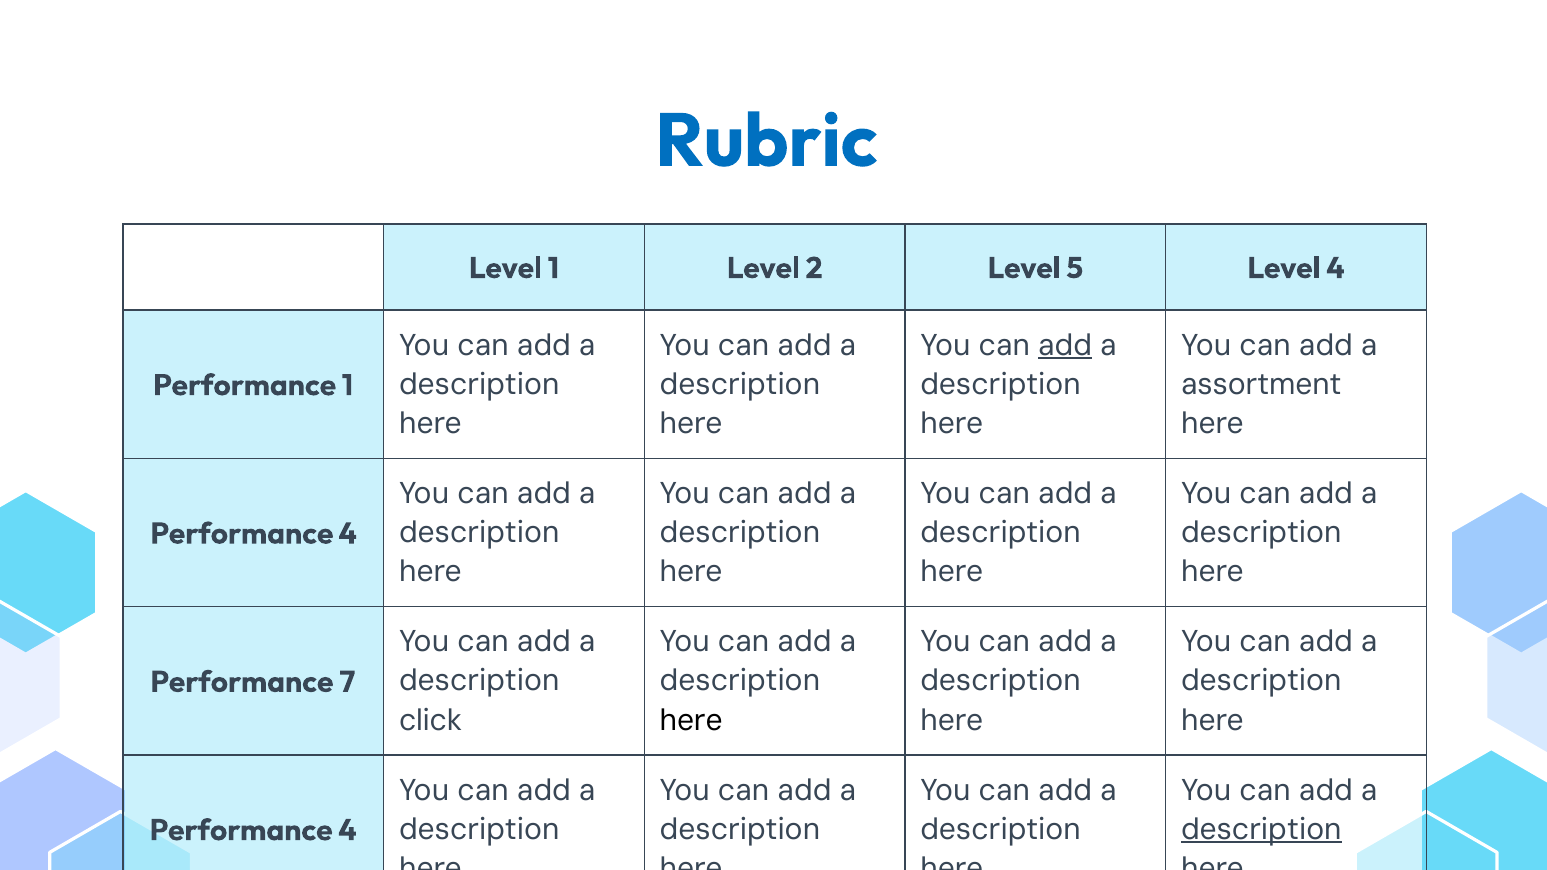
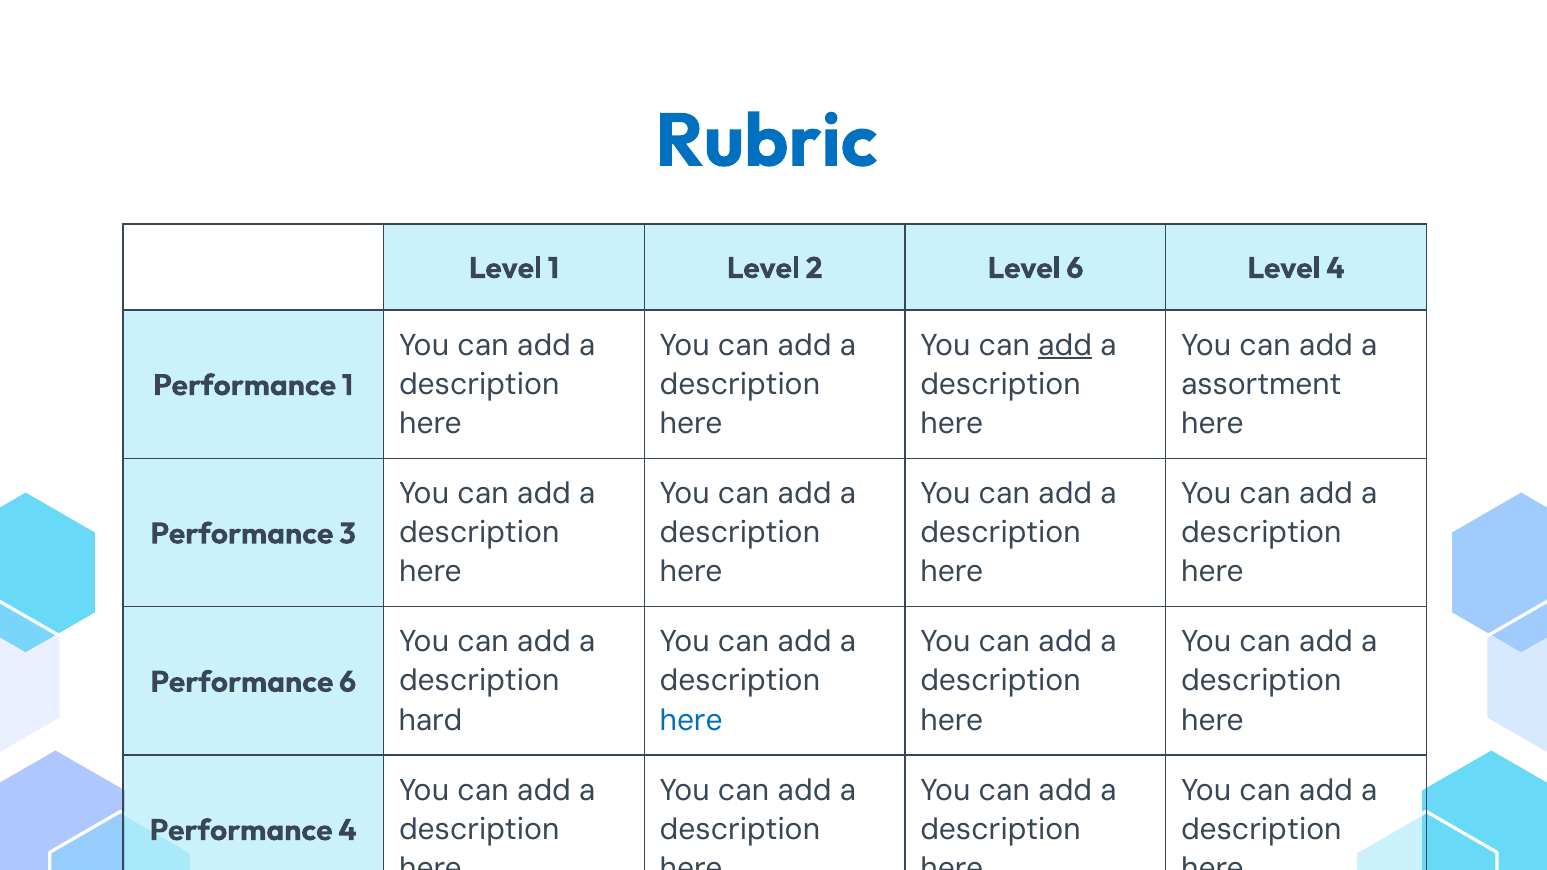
Level 5: 5 -> 6 (1075, 268)
4: 4 -> 3 (347, 534)
Performance 7: 7 -> 6 (348, 682)
click: click -> hard (431, 720)
here colour: black -> blue (691, 720)
description underline: present -> none (1261, 830)
